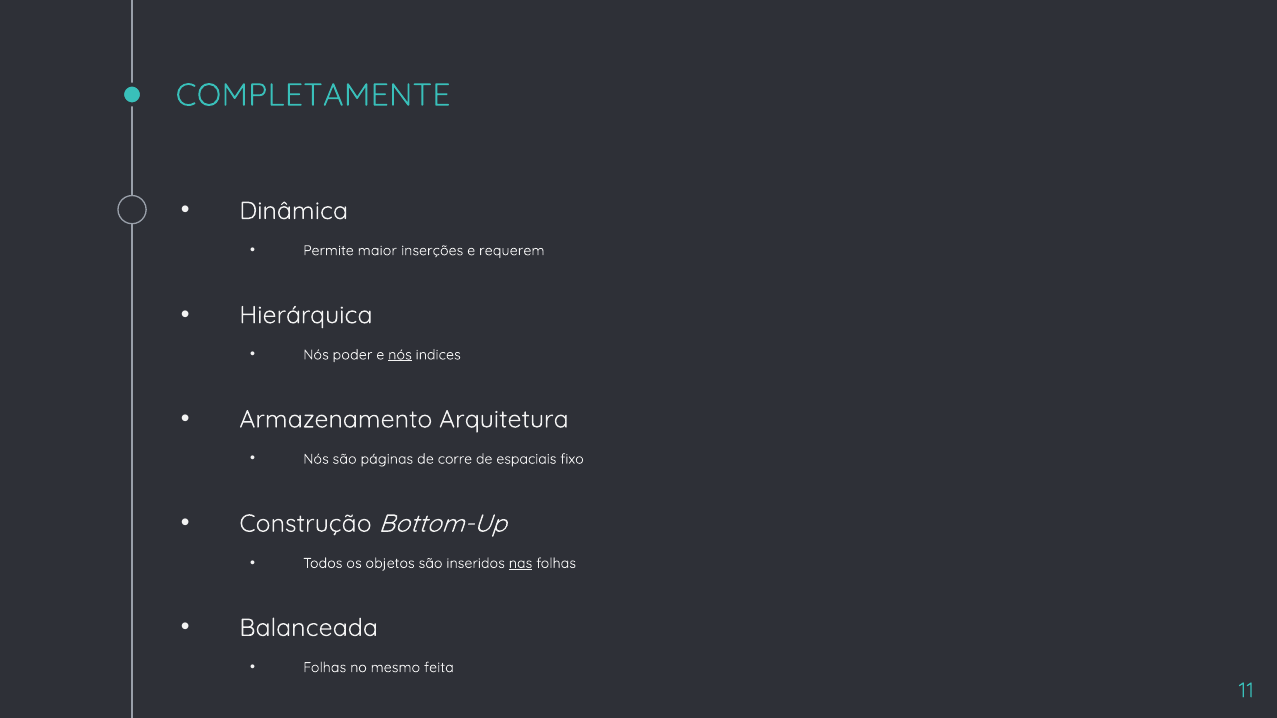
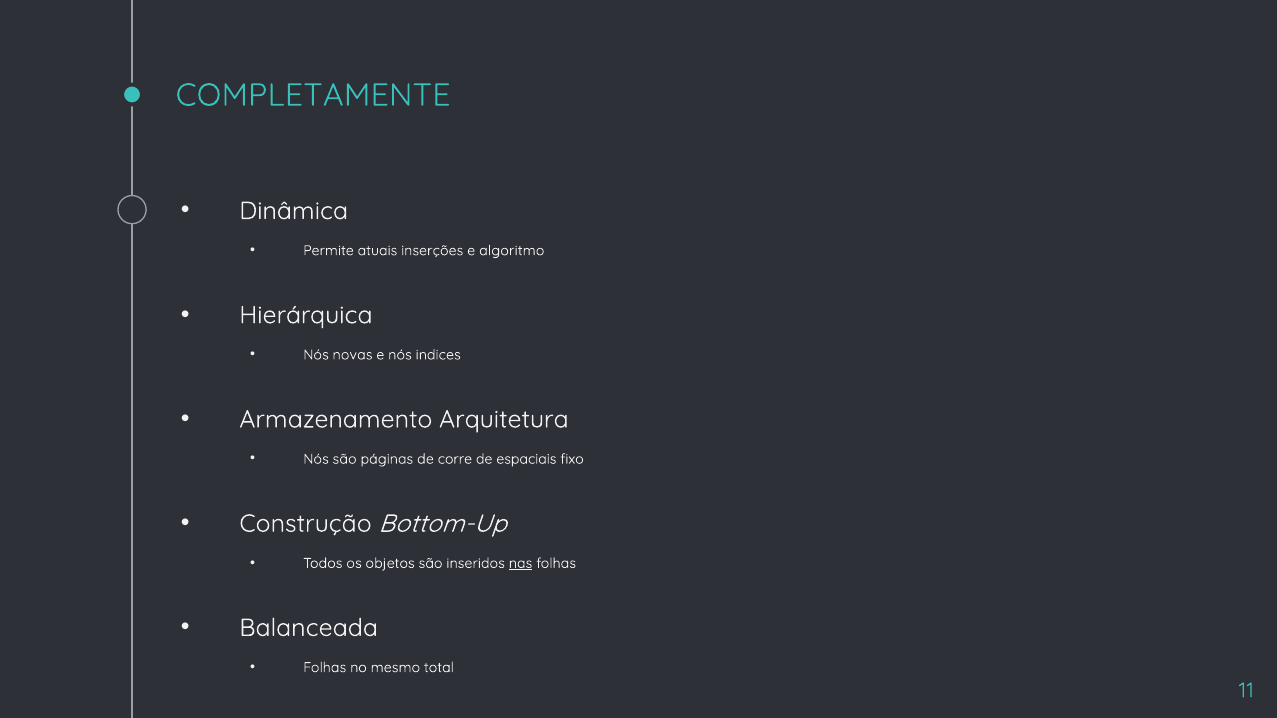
maior: maior -> atuais (377, 251)
requerem: requerem -> algoritmo (512, 251)
poder: poder -> novas (352, 355)
nós underline: present -> none (400, 355)
feita: feita -> total (439, 668)
